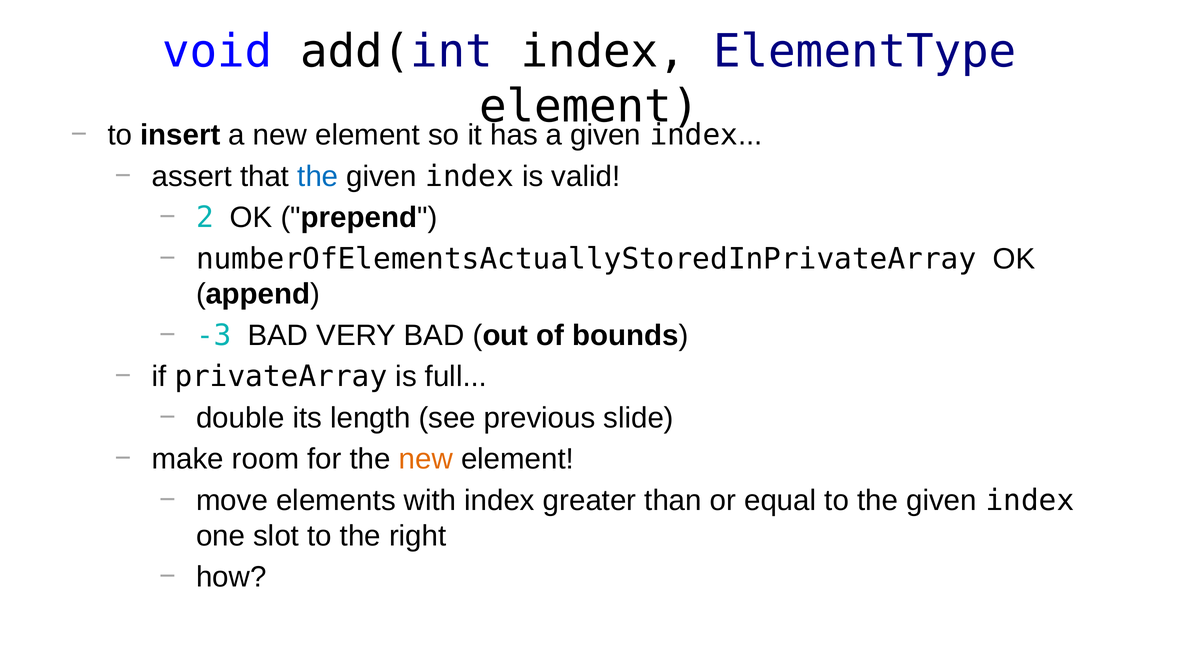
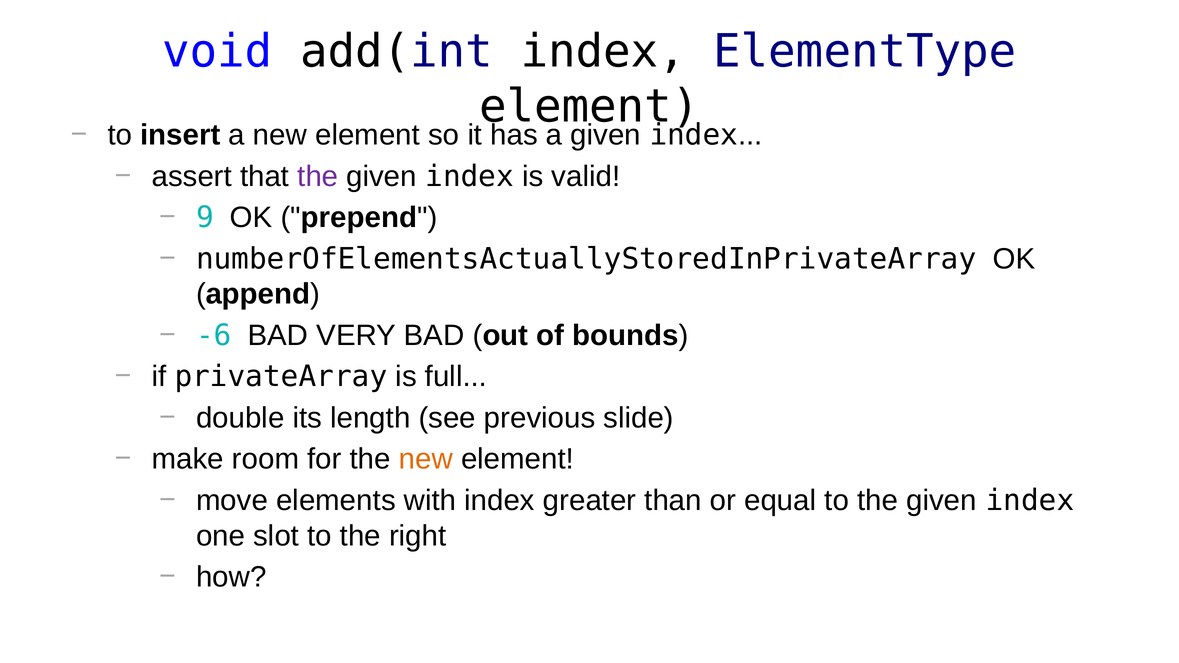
the colour: blue -> purple (318, 176)
2: 2 -> 9 (205, 218)
-3: -3 -> -6 (214, 336)
